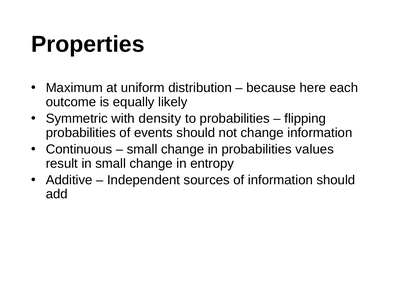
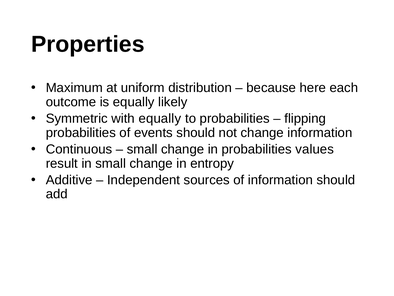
with density: density -> equally (160, 118)
